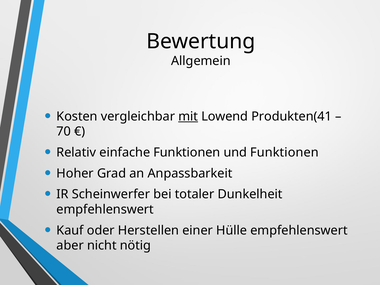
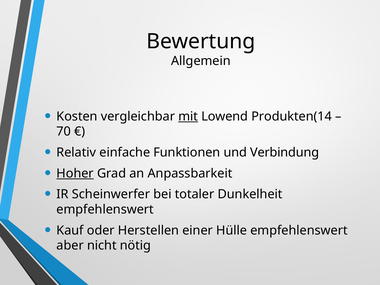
Produkten(41: Produkten(41 -> Produkten(14 (292, 116)
und Funktionen: Funktionen -> Verbindung (285, 152)
Hoher underline: none -> present (75, 173)
